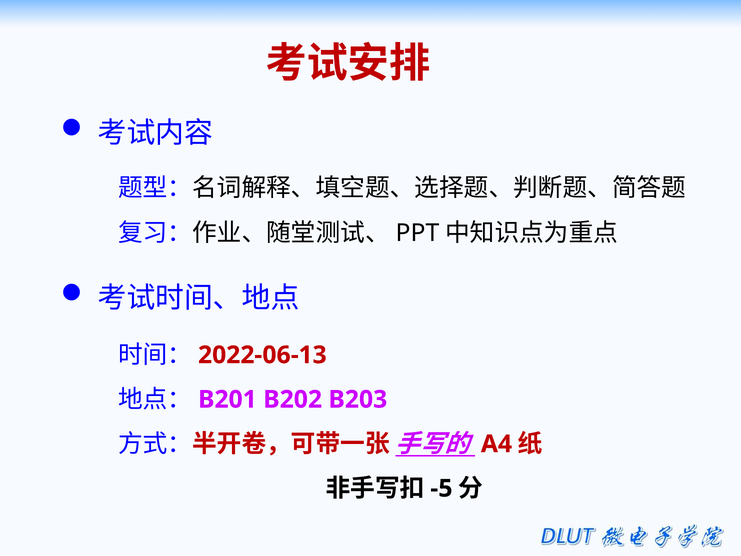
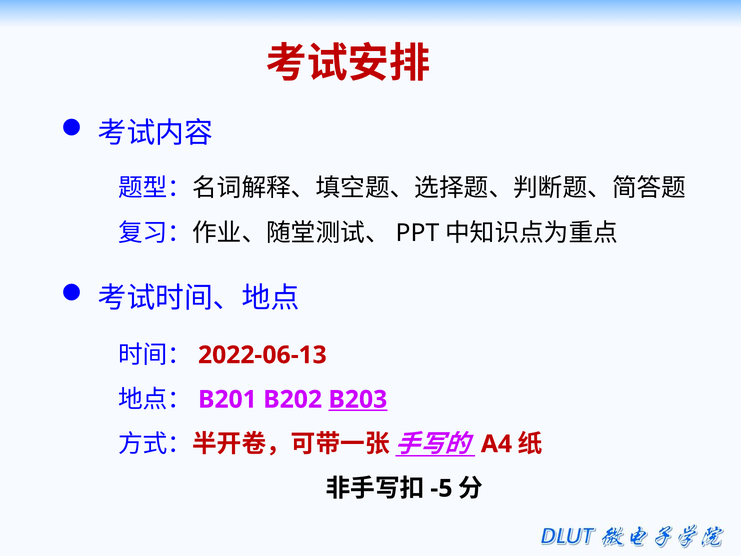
B203 underline: none -> present (358, 399)
